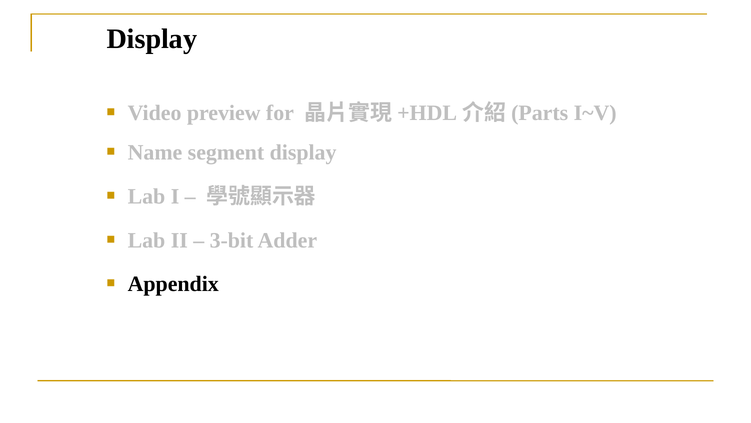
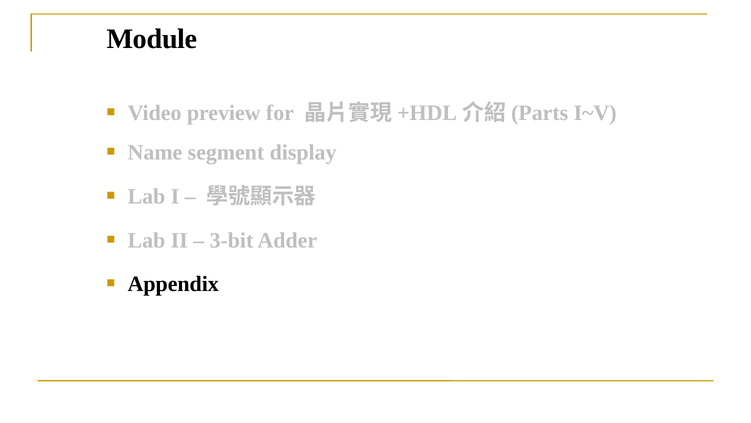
Display: Display -> Module (152, 39)
